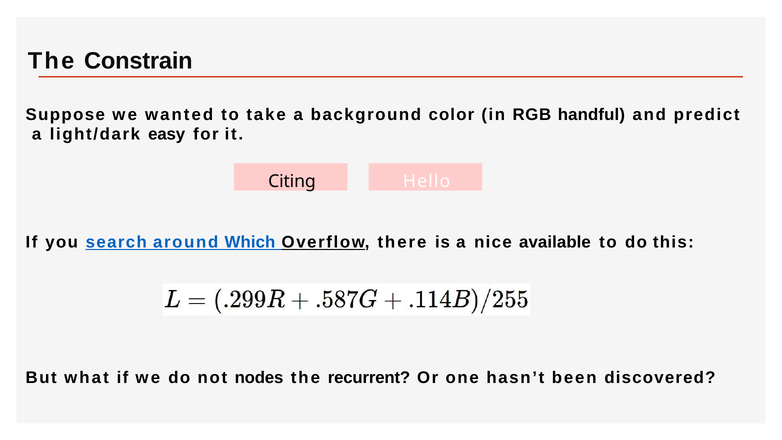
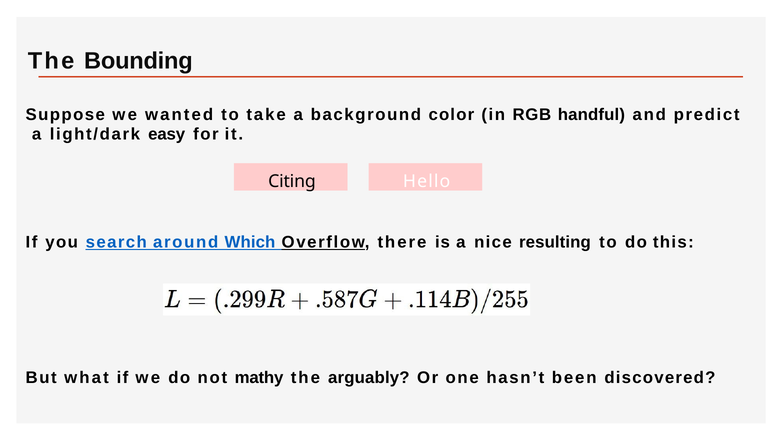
Constrain: Constrain -> Bounding (138, 61)
available: available -> resulting (555, 242)
nodes: nodes -> mathy (259, 378)
recurrent: recurrent -> arguably (369, 378)
